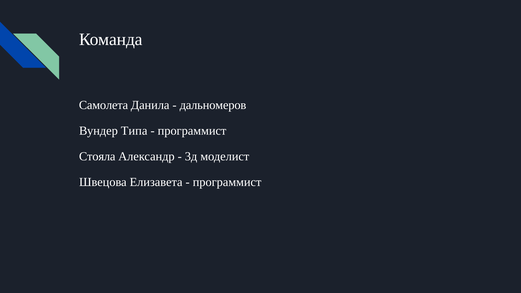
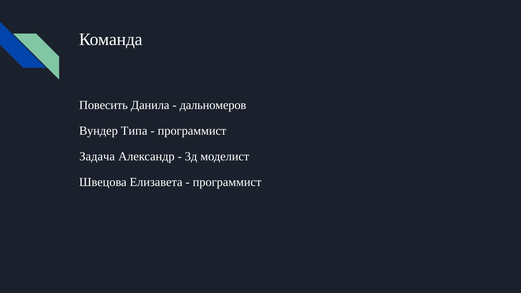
Самолета: Самолета -> Повесить (103, 105)
Стояла: Стояла -> Задача (97, 156)
